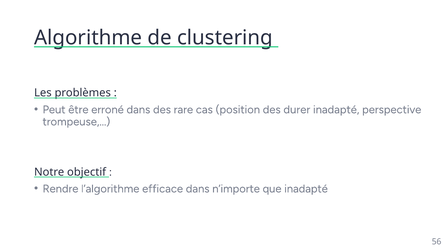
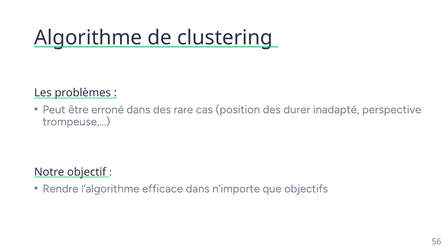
que inadapté: inadapté -> objectifs (306, 189)
